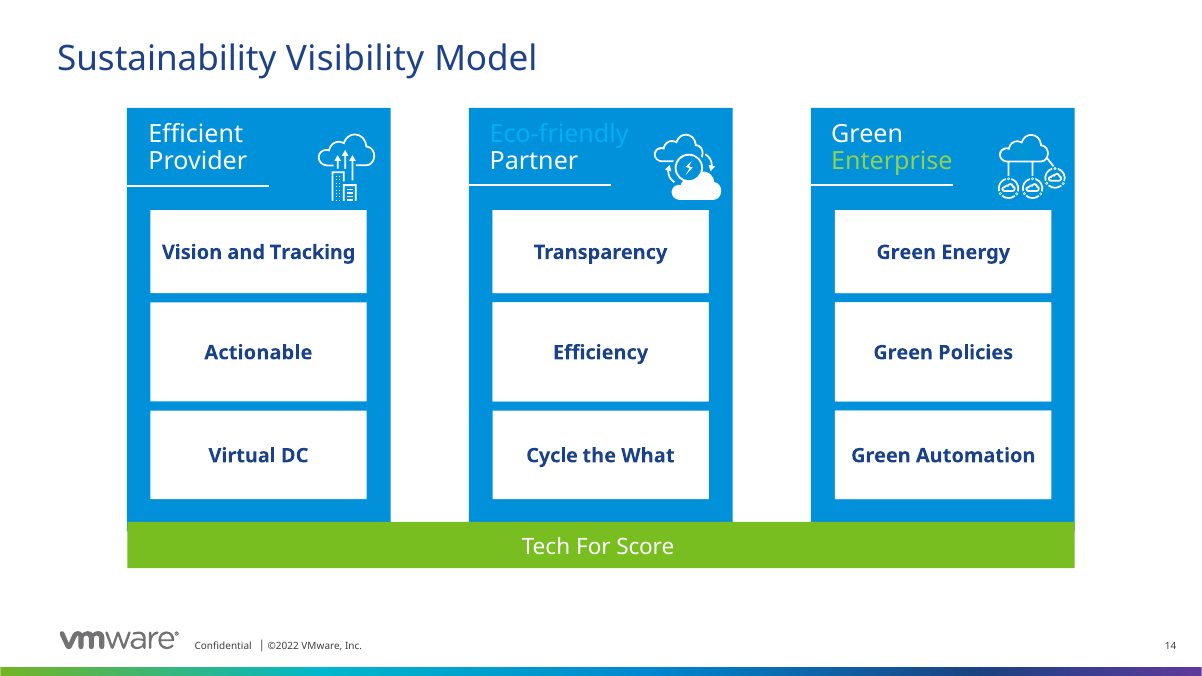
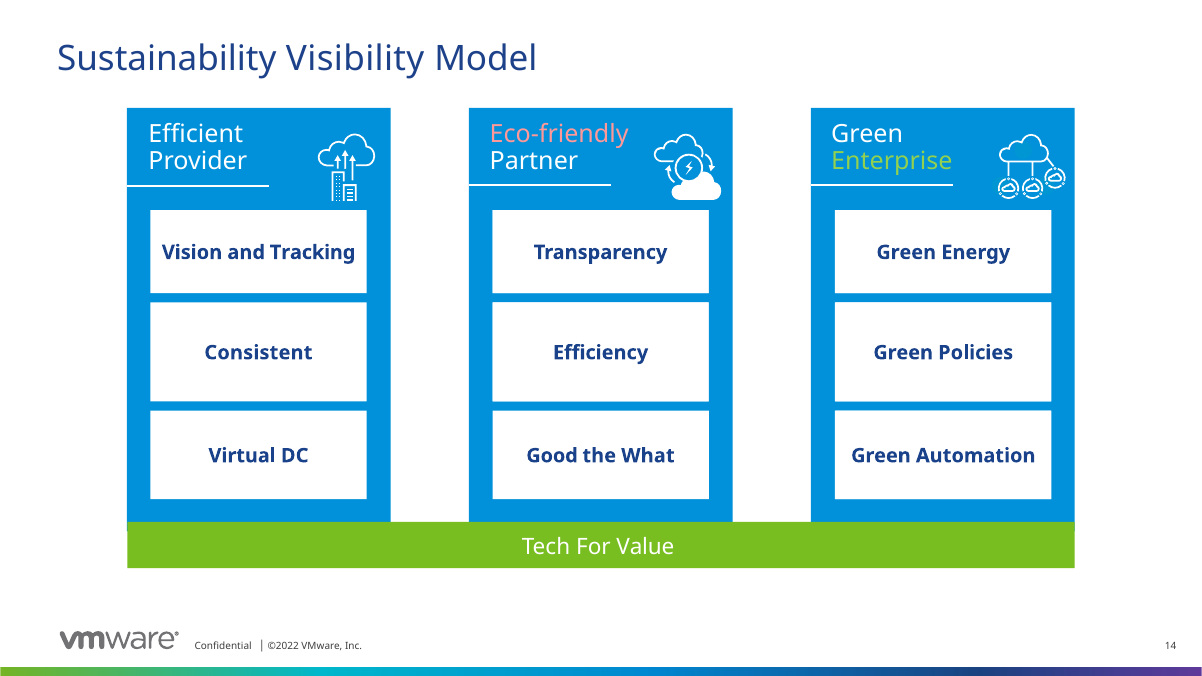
Eco-friendly colour: light blue -> pink (559, 134)
Actionable: Actionable -> Consistent (258, 353)
Cycle: Cycle -> Good (552, 456)
Score: Score -> Value (645, 547)
